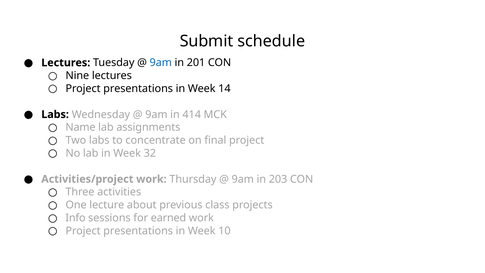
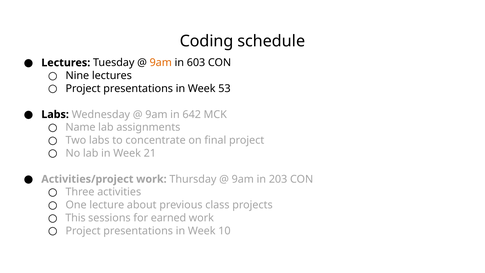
Submit: Submit -> Coding (207, 41)
9am colour: blue -> orange (161, 63)
201: 201 -> 603 (196, 63)
14: 14 -> 53 (224, 89)
414: 414 -> 642 (192, 114)
32: 32 -> 21 (150, 153)
Info: Info -> This (75, 218)
